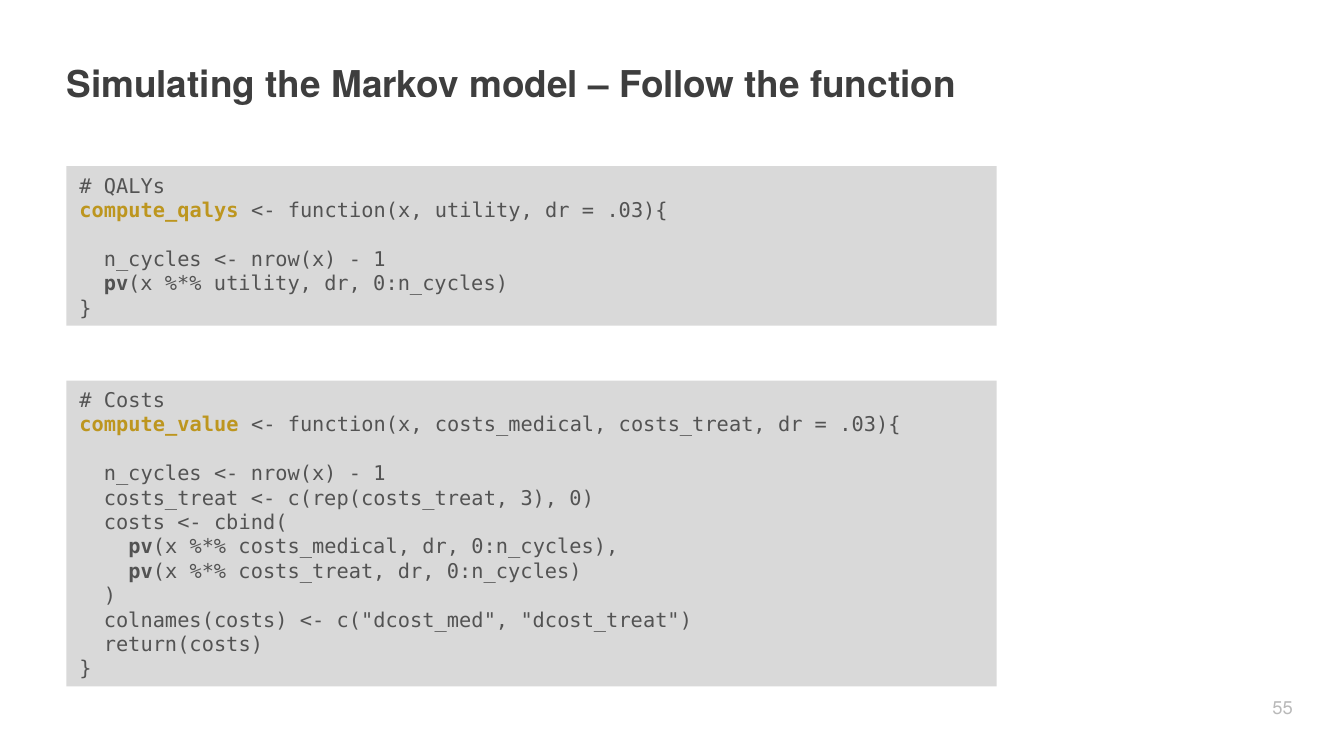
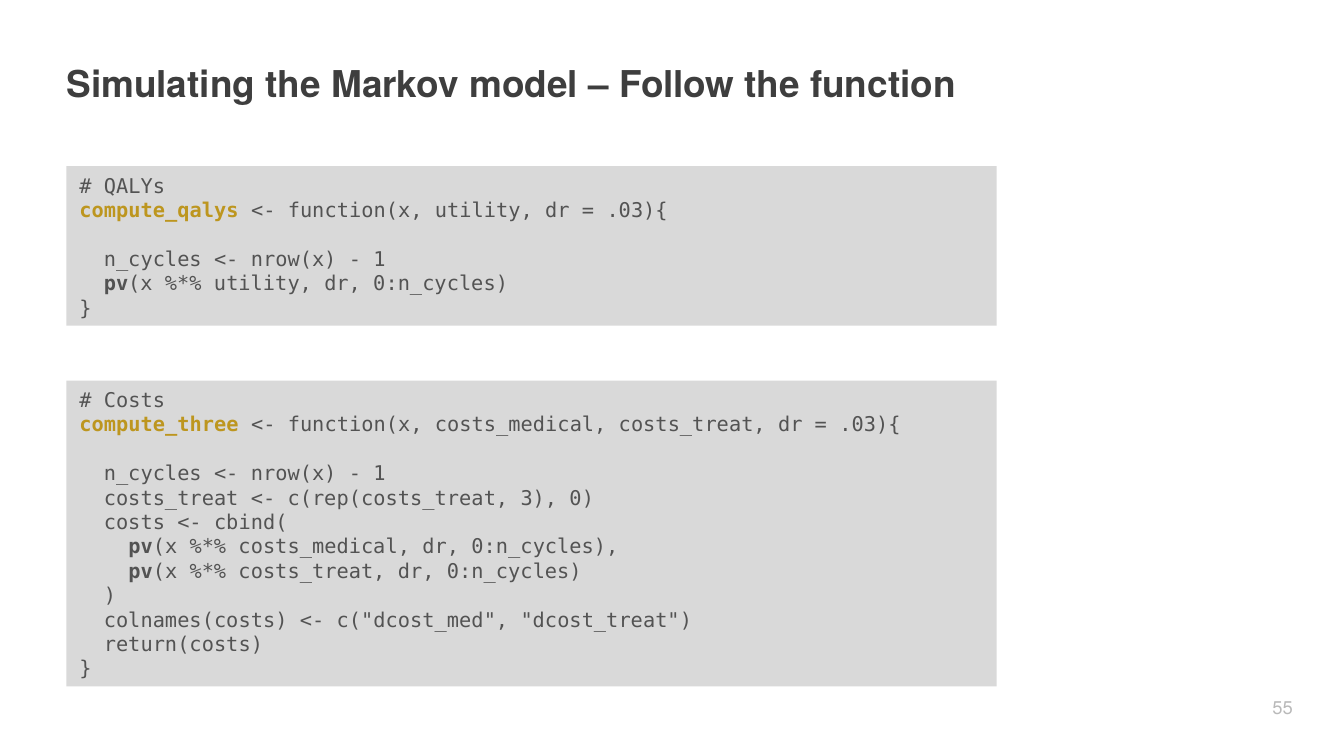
compute_value: compute_value -> compute_three (159, 425)
